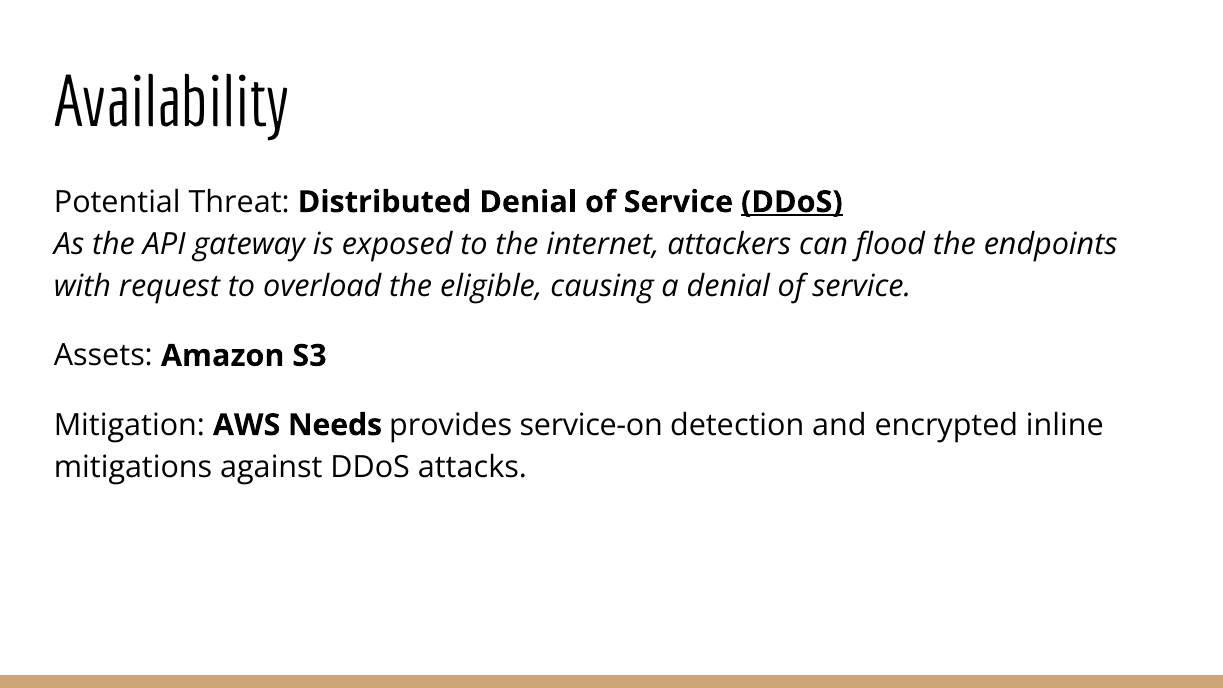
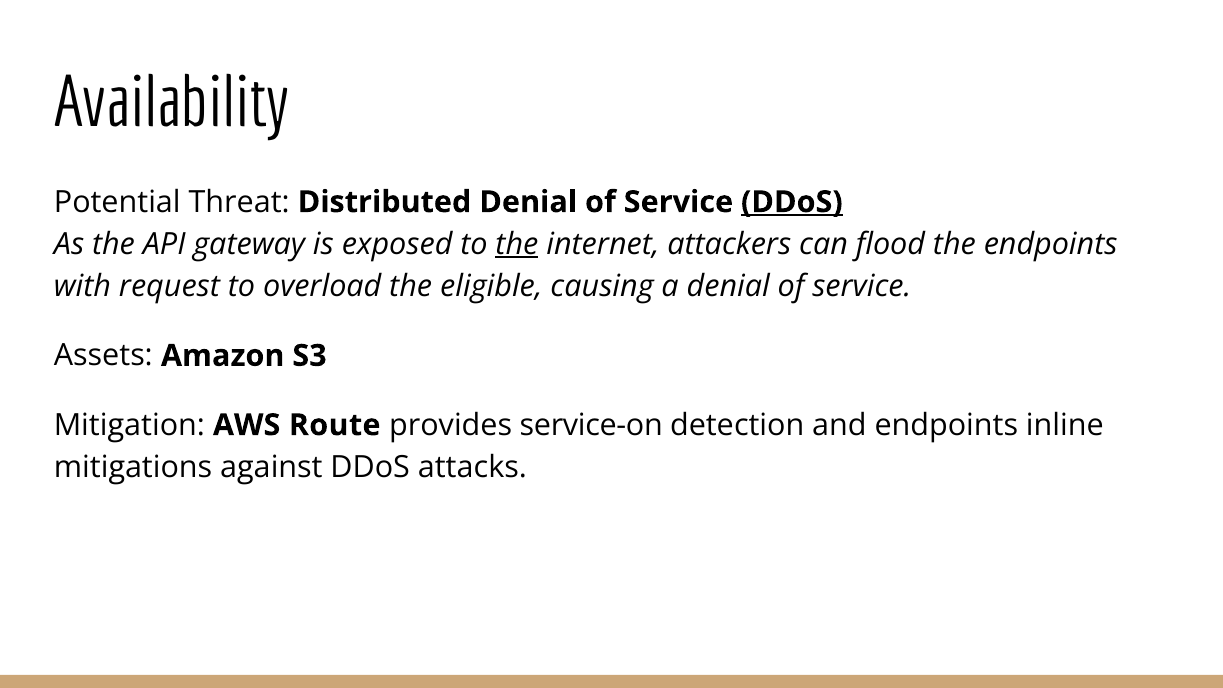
the underline: none -> present (517, 244)
Needs: Needs -> Route (335, 425)
and encrypted: encrypted -> endpoints (946, 425)
